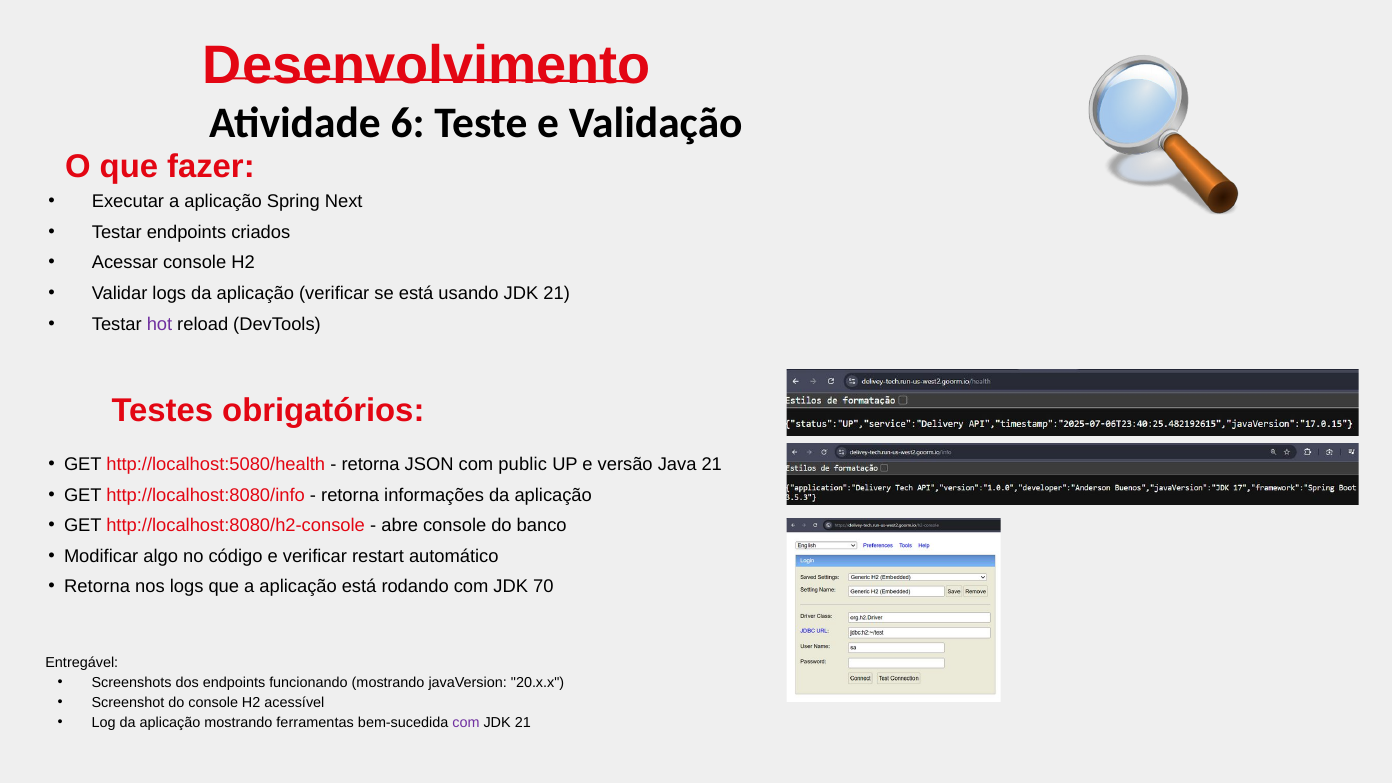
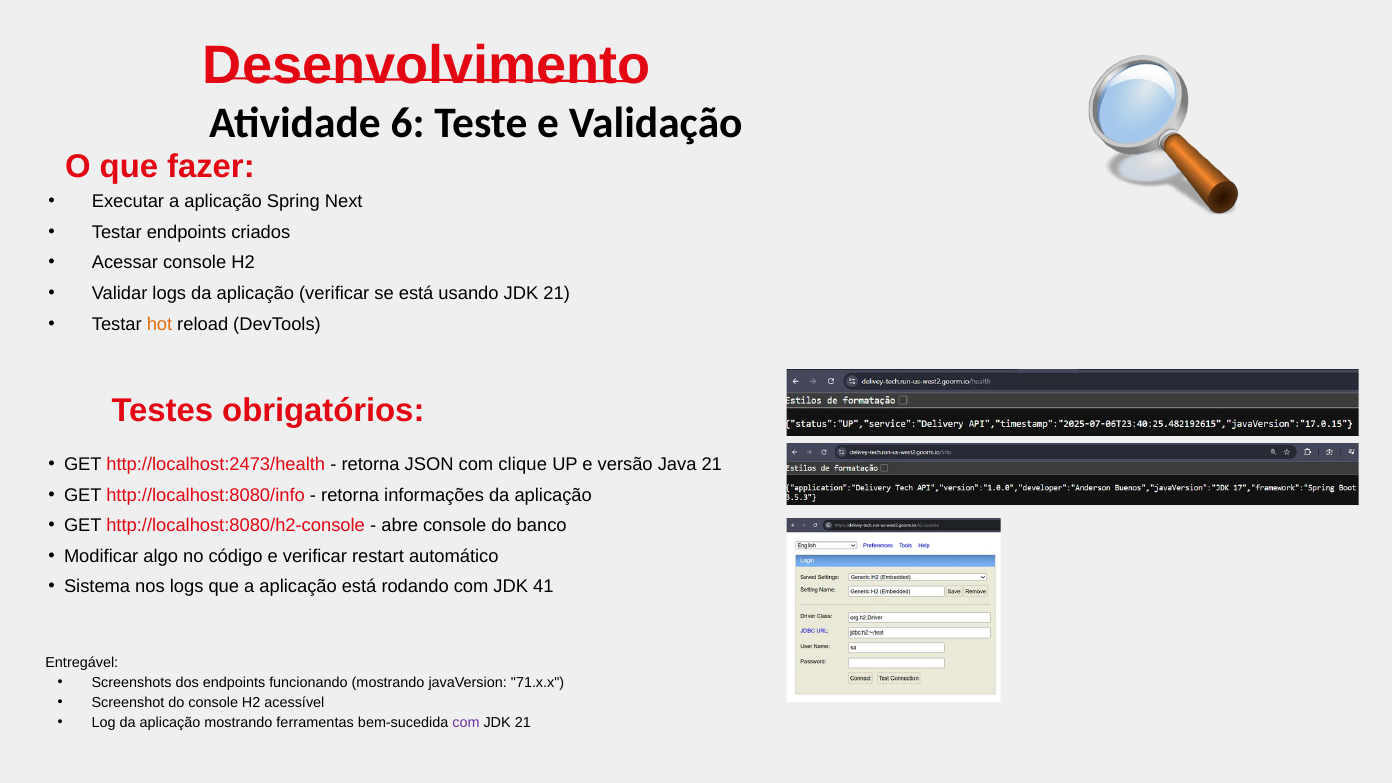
hot colour: purple -> orange (159, 324)
http://localhost:5080/health: http://localhost:5080/health -> http://localhost:2473/health (216, 464)
public: public -> clique (523, 464)
Retorna: Retorna -> Sistema (97, 587)
70: 70 -> 41 (543, 587)
20.x.x: 20.x.x -> 71.x.x (538, 682)
